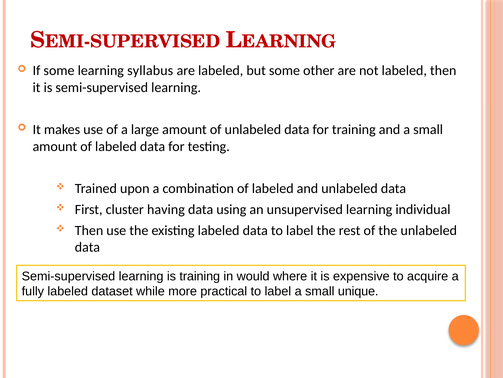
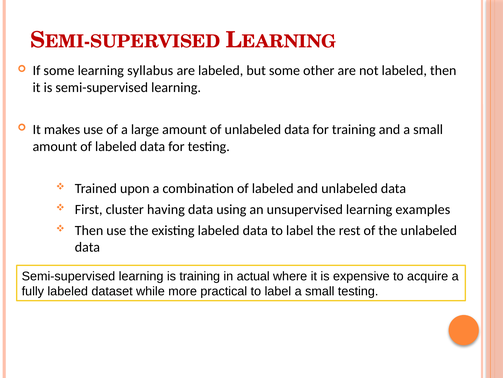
individual: individual -> examples (423, 209)
would: would -> actual (253, 276)
small unique: unique -> testing (358, 291)
